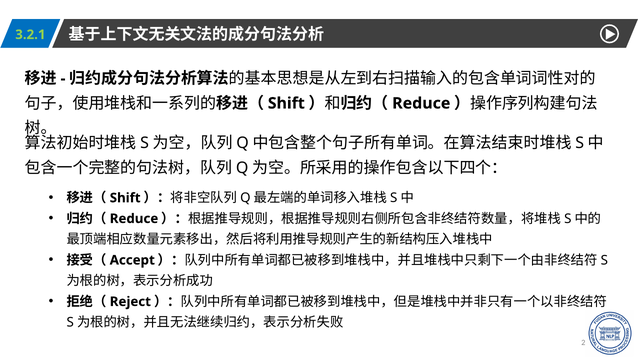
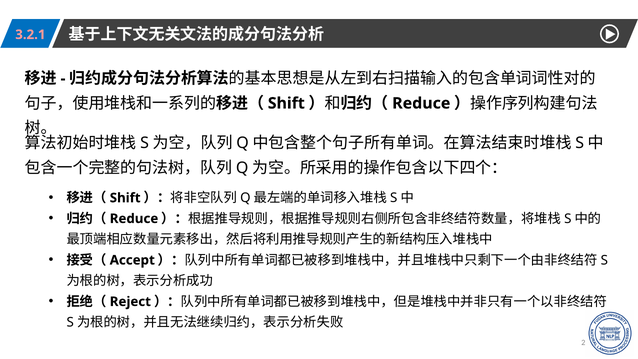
3.2.1 colour: light green -> pink (30, 35)
